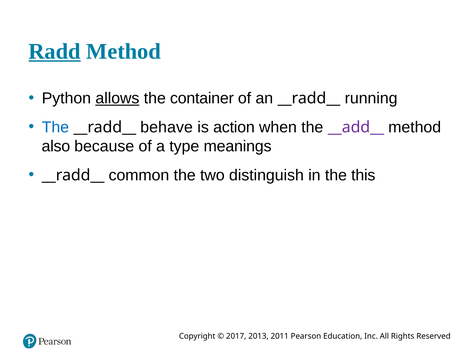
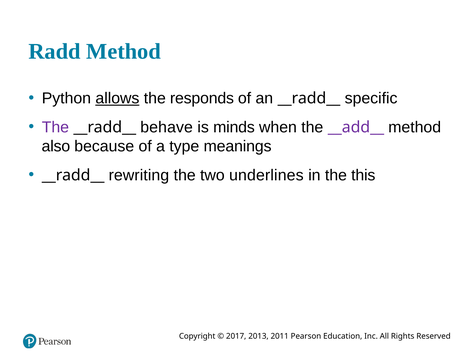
Radd underline: present -> none (55, 52)
container: container -> responds (202, 98)
running: running -> specific (371, 98)
The colour: blue -> purple (55, 127)
action: action -> minds (234, 127)
common: common -> rewriting (139, 175)
distinguish: distinguish -> underlines (266, 175)
